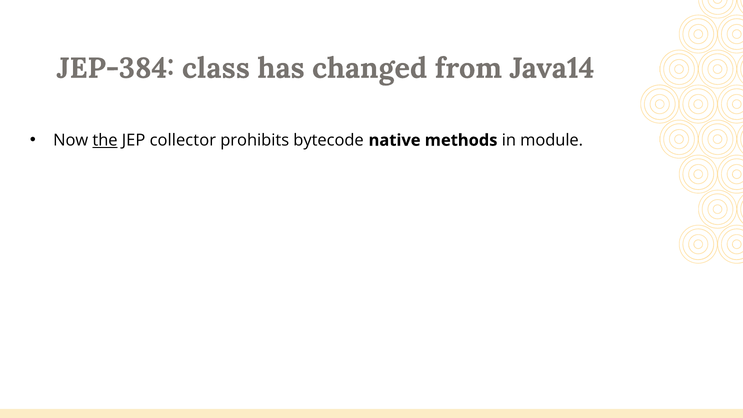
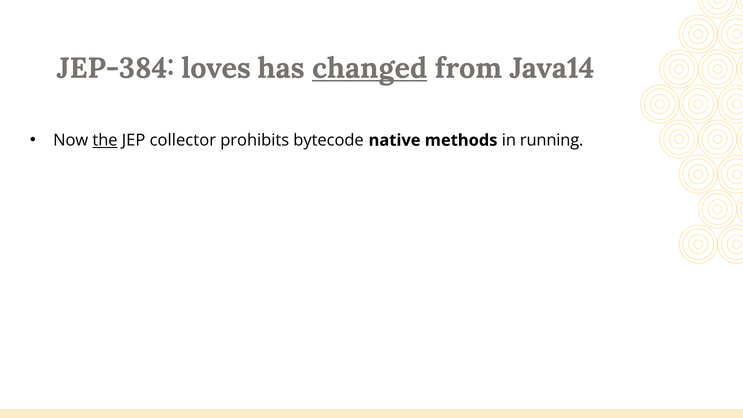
class: class -> loves (216, 68)
changed underline: none -> present (370, 68)
module: module -> running (552, 140)
